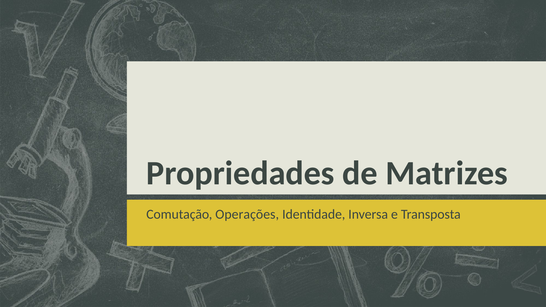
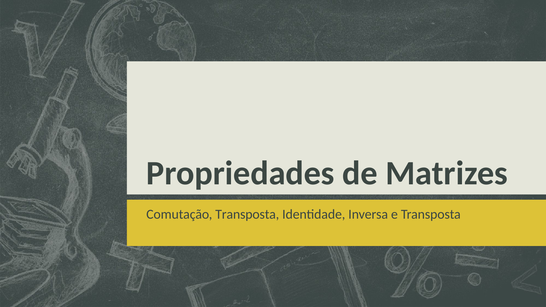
Comutação Operações: Operações -> Transposta (247, 214)
